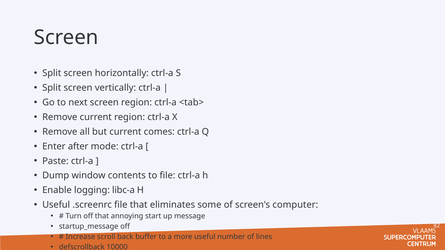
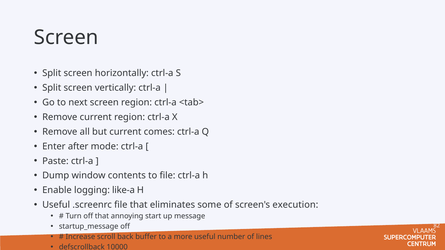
libc-a: libc-a -> like-a (123, 190)
computer: computer -> execution (295, 205)
